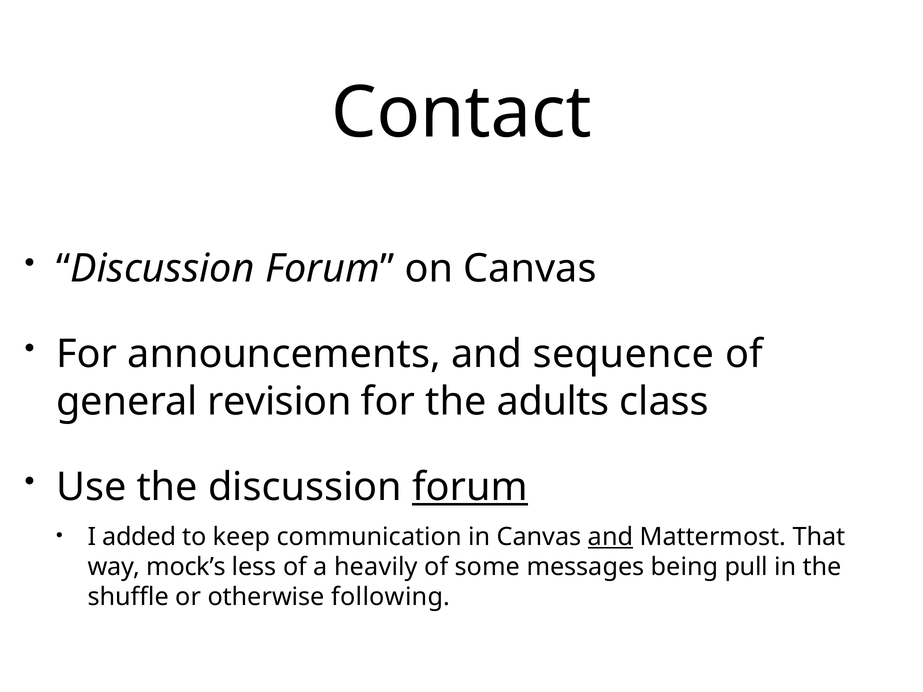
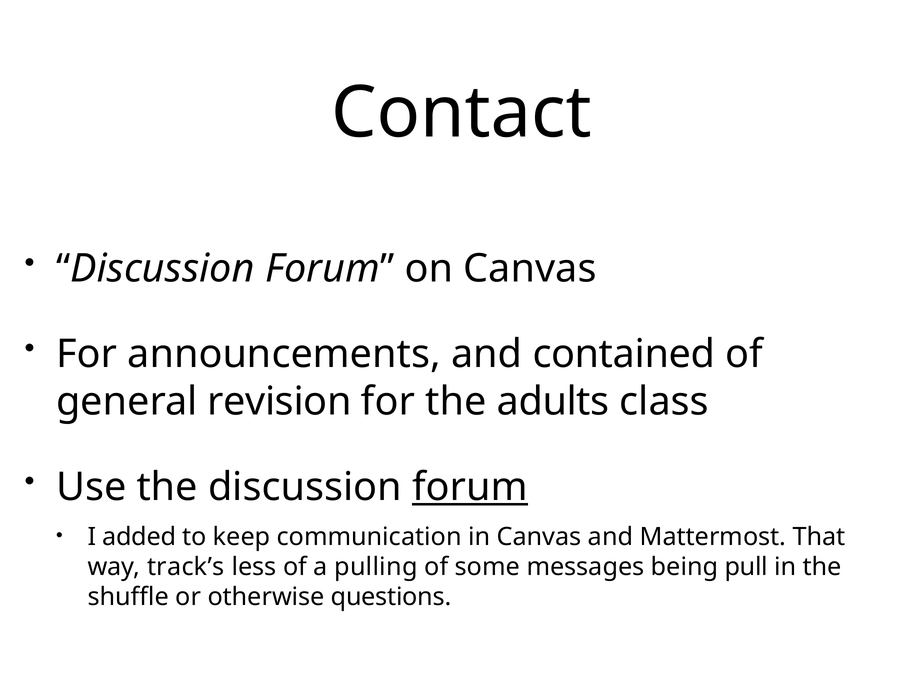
sequence: sequence -> contained (624, 354)
and underline: present -> none (611, 537)
mock’s: mock’s -> track’s (186, 567)
heavily: heavily -> pulling (376, 567)
following: following -> questions (391, 597)
